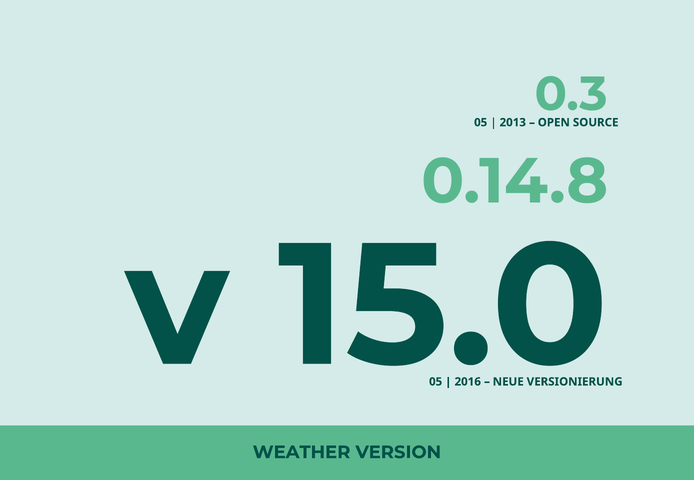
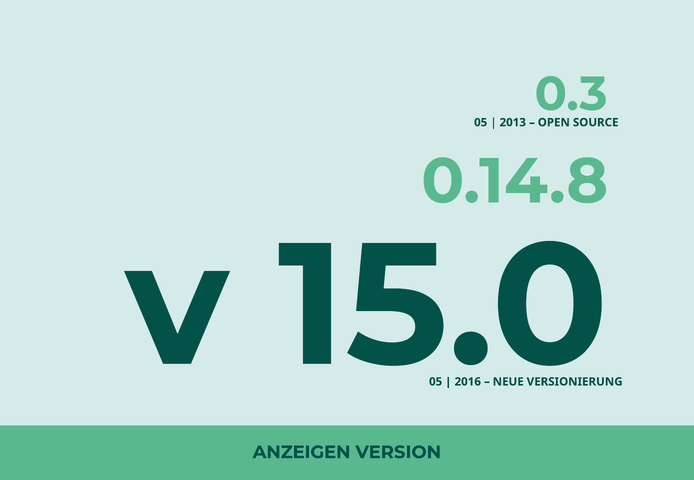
WEATHER: WEATHER -> ANZEIGEN (302, 453)
